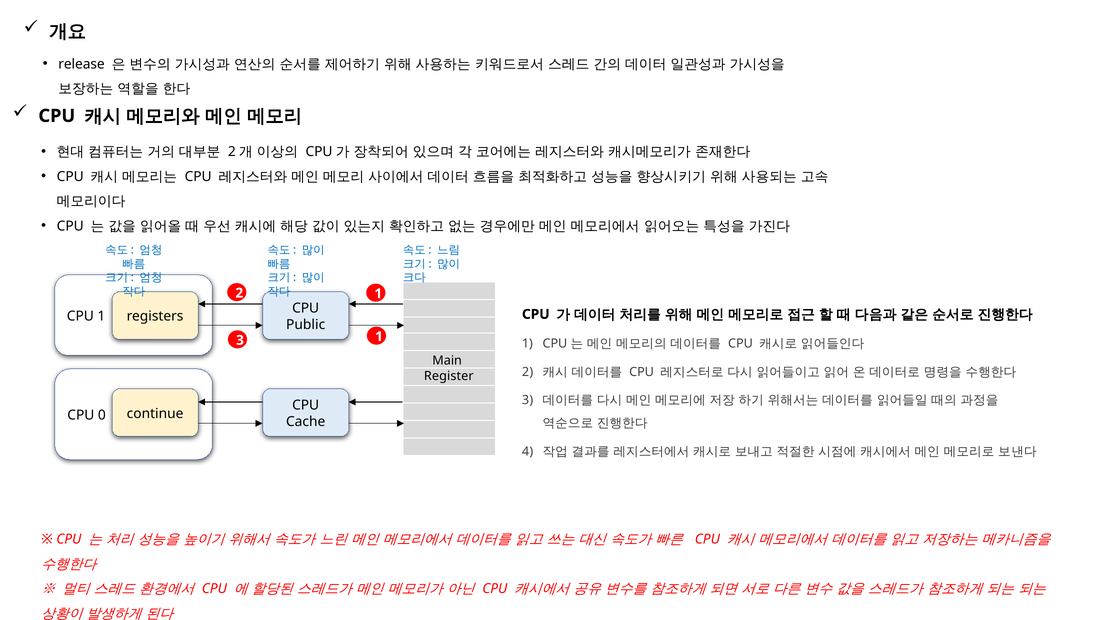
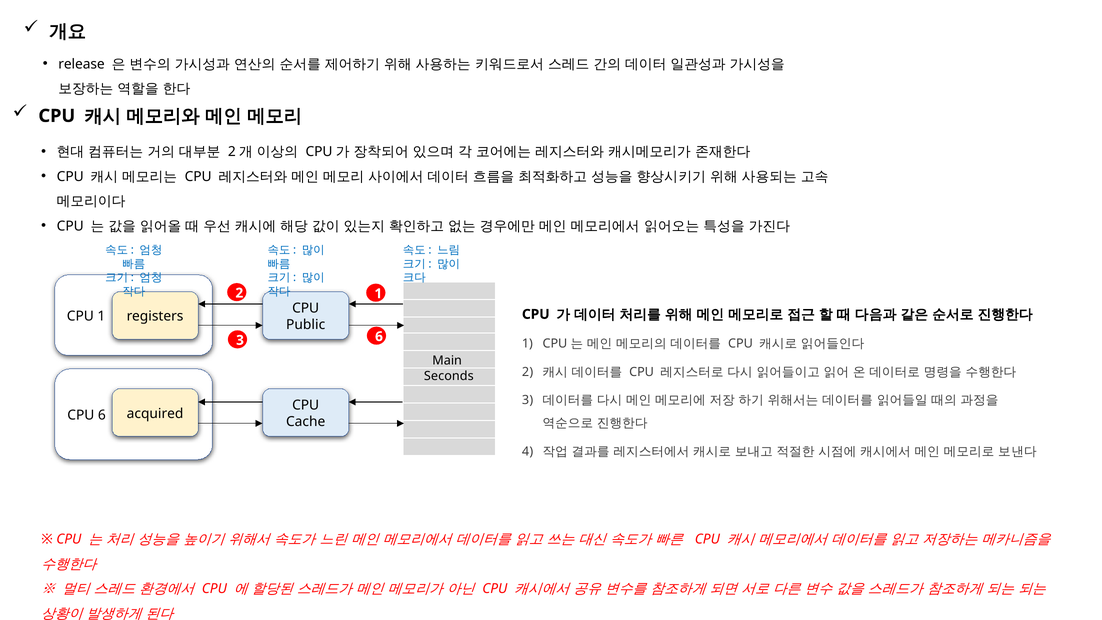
3 1: 1 -> 6 (379, 336)
Register: Register -> Seconds (449, 376)
continue: continue -> acquired (155, 413)
CPU 0: 0 -> 6 (102, 415)
